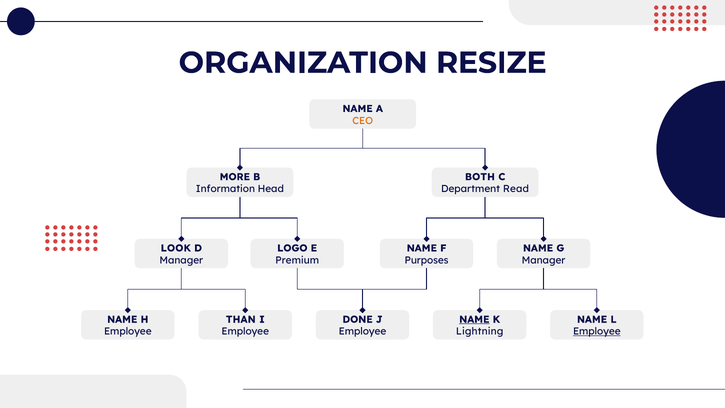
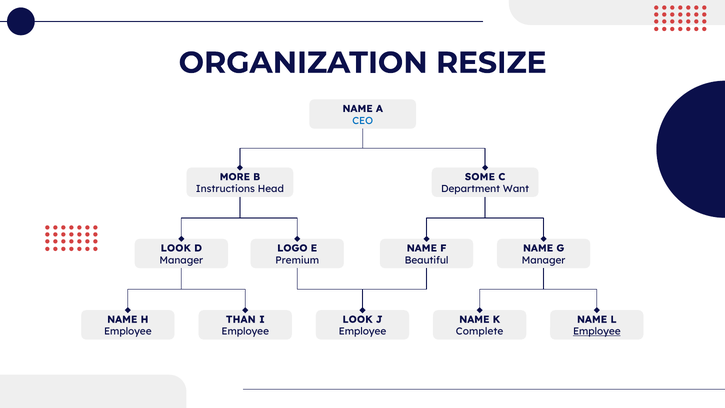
CEO colour: orange -> blue (363, 121)
BOTH: BOTH -> SOME (480, 177)
Information: Information -> Instructions (225, 189)
Read: Read -> Want (516, 189)
Purposes: Purposes -> Beautiful (427, 260)
DONE: DONE -> LOOK (358, 319)
NAME underline: present -> none (474, 319)
Lightning: Lightning -> Complete (480, 331)
